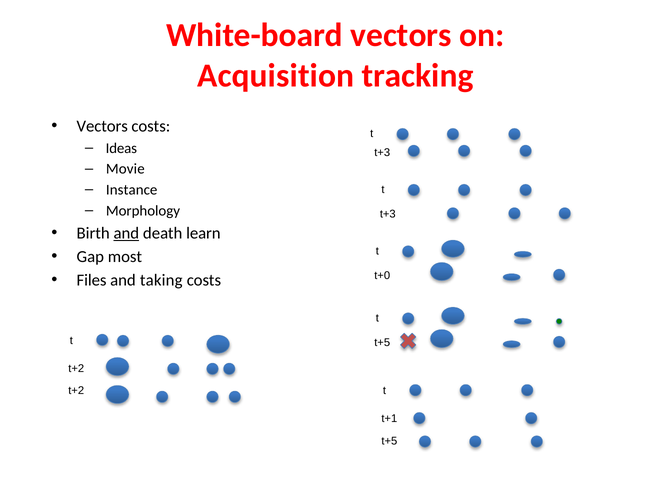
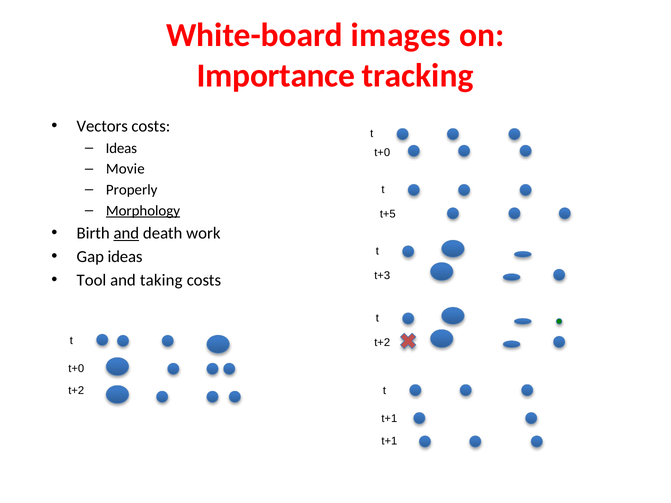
White-board vectors: vectors -> images (401, 35)
Acquisition: Acquisition -> Importance (276, 76)
t+3: t+3 -> t+0 (382, 153)
Instance: Instance -> Properly (132, 190)
Morphology underline: none -> present (143, 211)
t+3: t+3 -> t+5 (388, 214)
learn: learn -> work (203, 233)
Gap most: most -> ideas (125, 257)
t+0: t+0 -> t+3 (382, 276)
Files: Files -> Tool (91, 280)
t+5: t+5 -> t+2 (382, 343)
t+2: t+2 -> t+0 (76, 369)
t+5: t+5 -> t+1 (389, 441)
